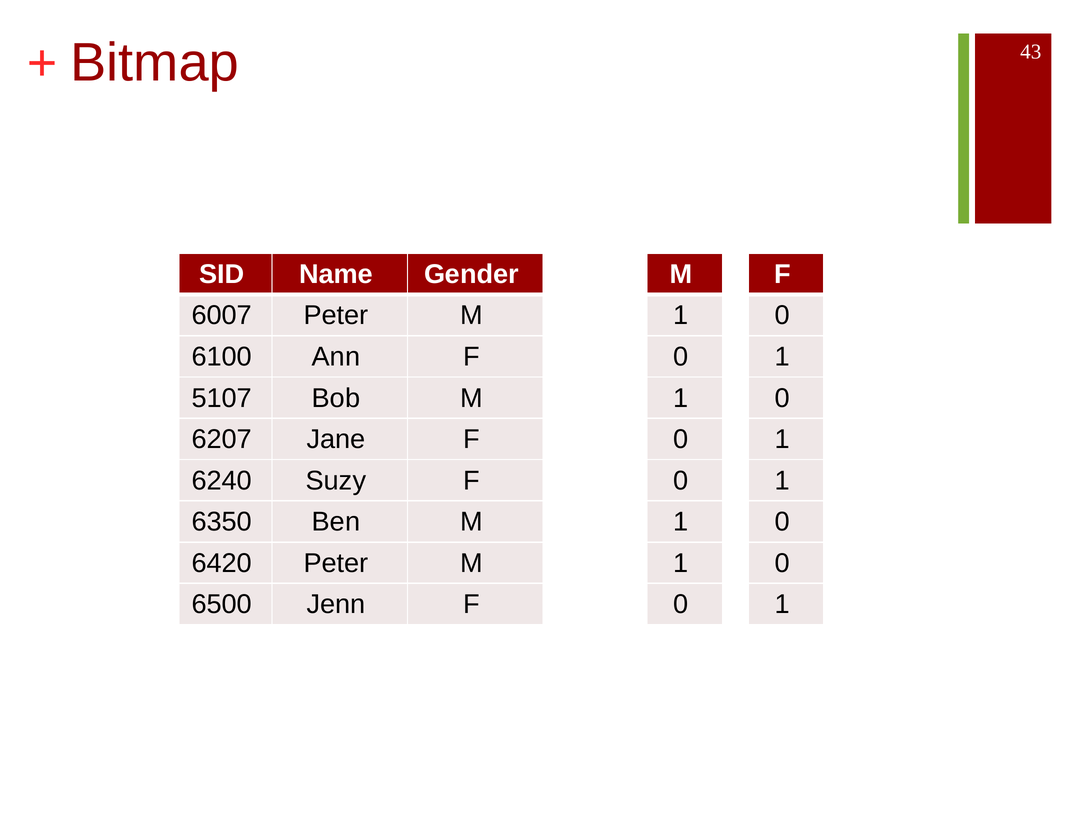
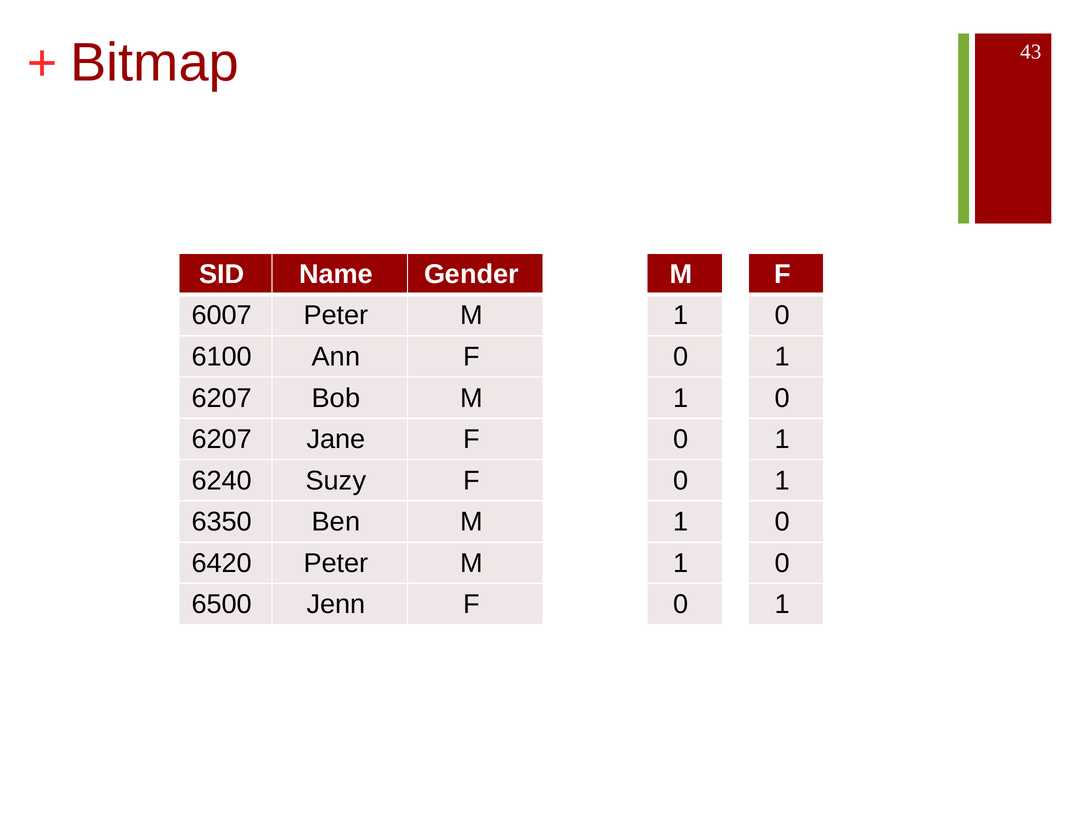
5107: 5107 -> 6207 (222, 398)
